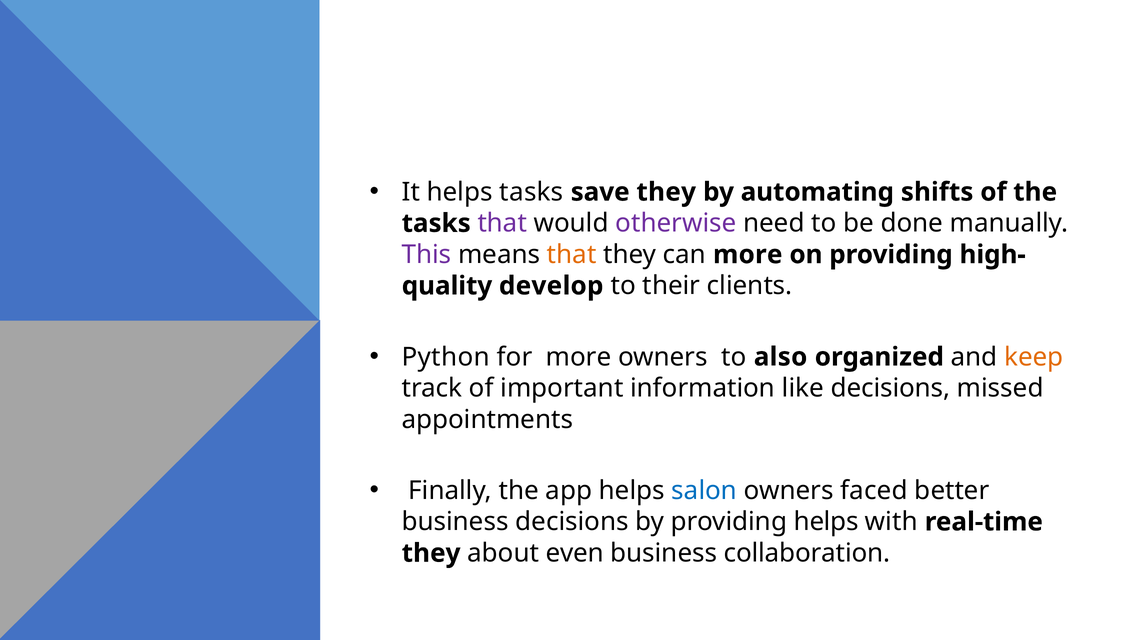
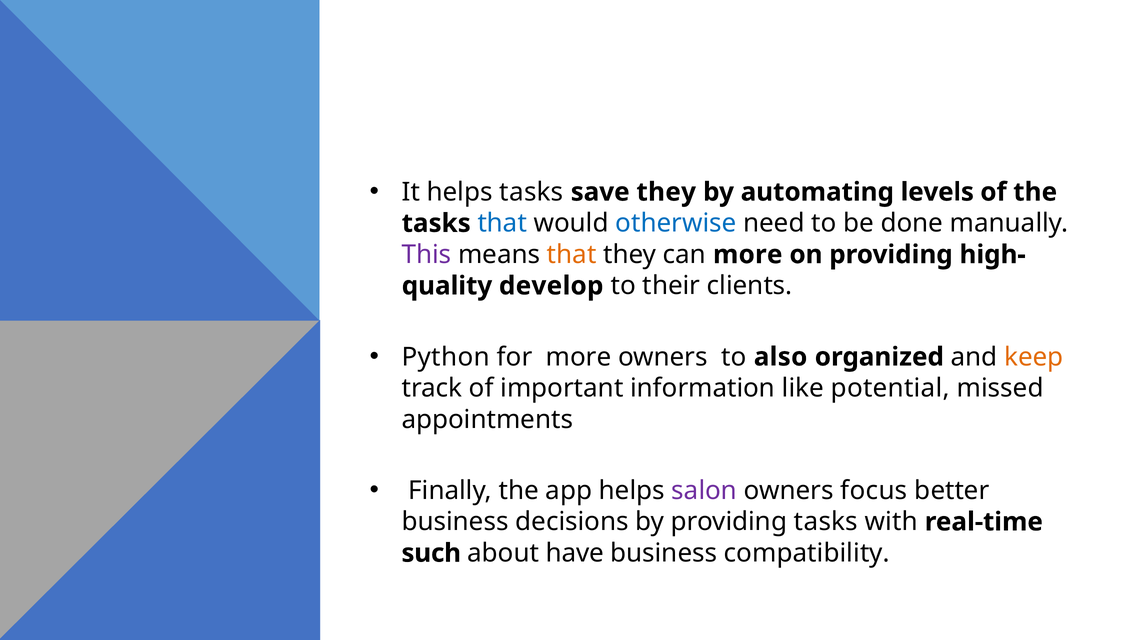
shifts: shifts -> levels (937, 192)
that colour: purple -> blue (502, 223)
otherwise colour: purple -> blue (676, 223)
like decisions: decisions -> potential (890, 388)
salon colour: blue -> purple (704, 491)
faced: faced -> focus (874, 491)
providing helps: helps -> tasks (826, 522)
they: they -> such (431, 553)
even: even -> have (575, 553)
collaboration: collaboration -> compatibility (807, 553)
